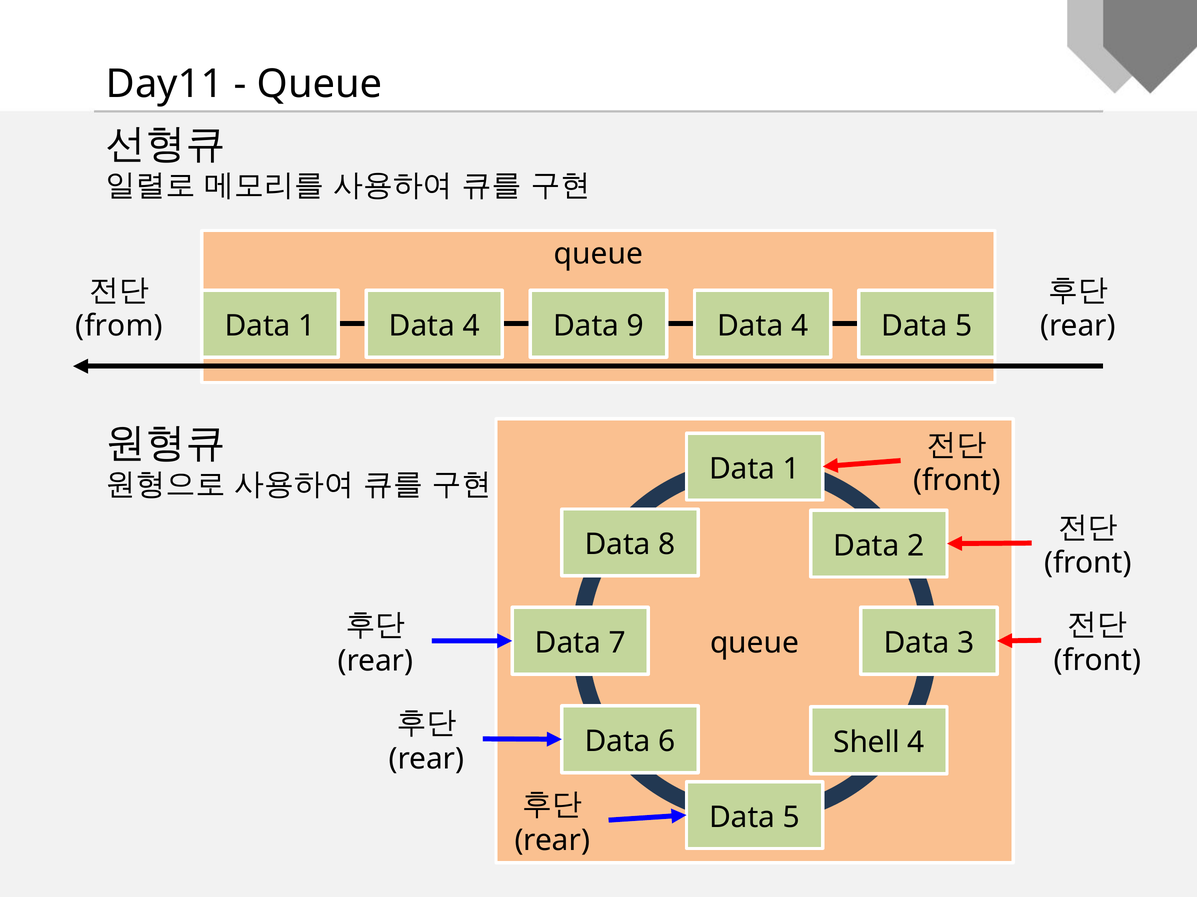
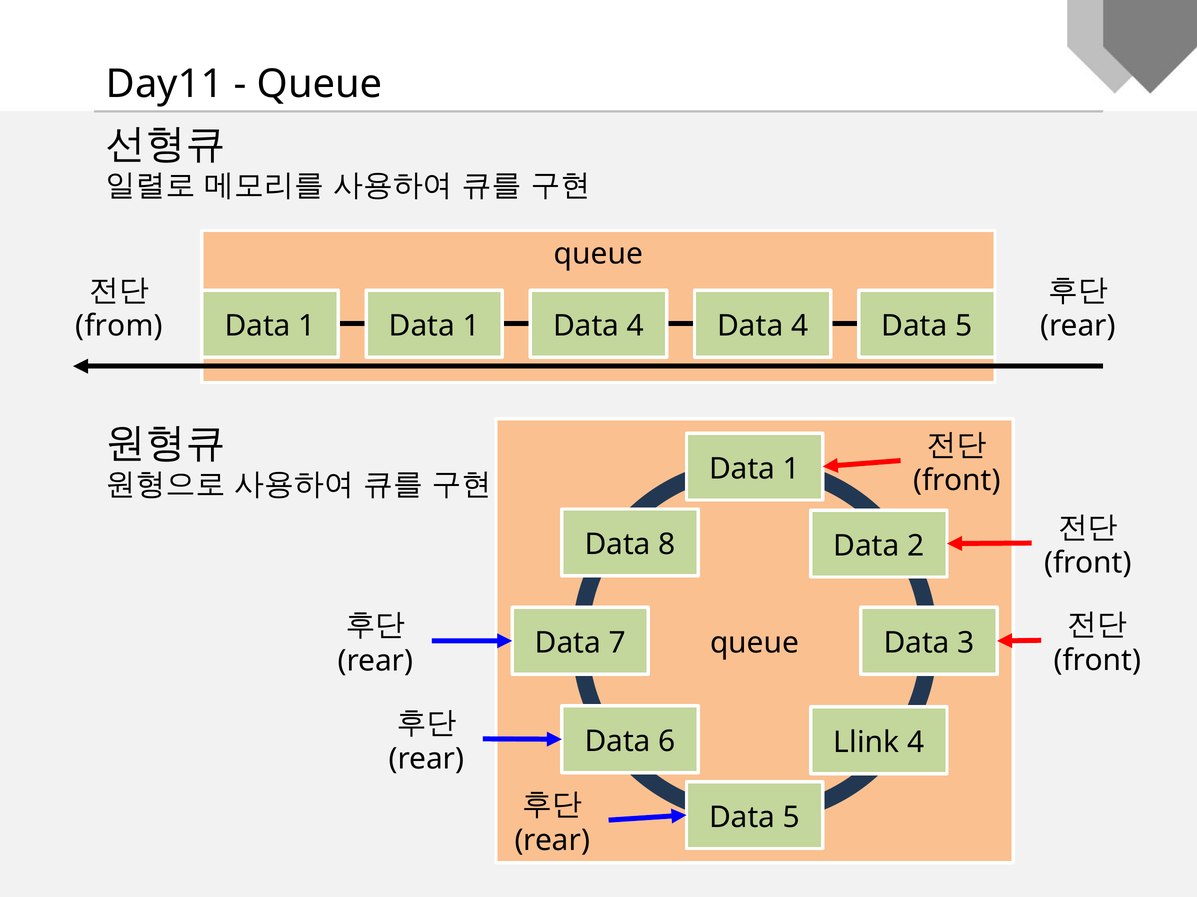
4: 4 -> 1 (471, 326)
9: 9 -> 4 (635, 326)
Shell: Shell -> Llink (866, 743)
